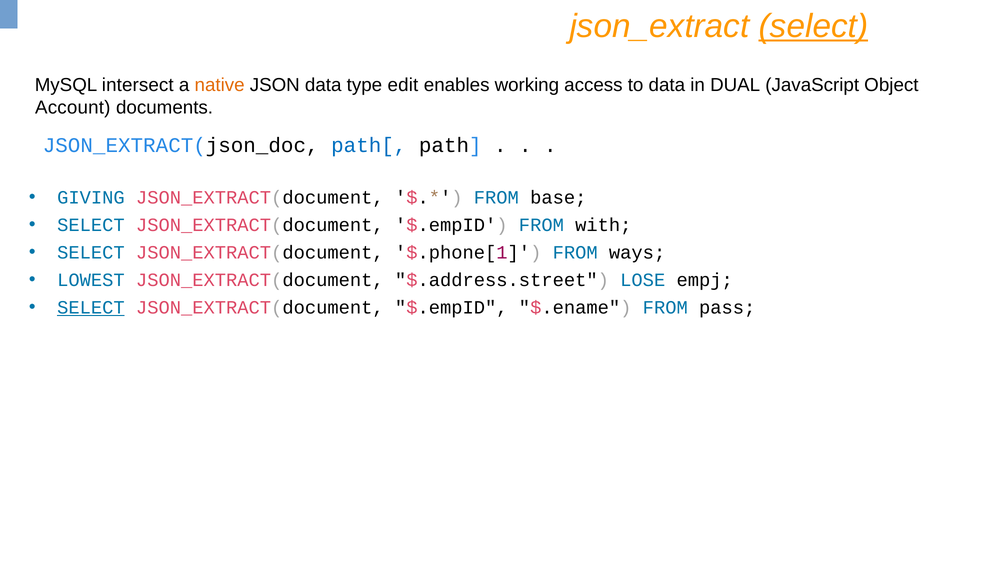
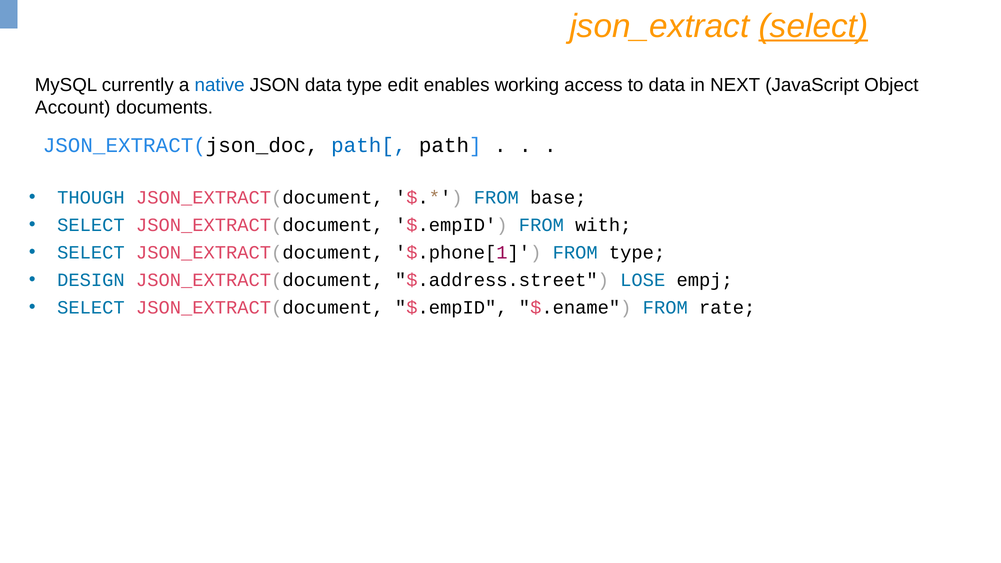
intersect: intersect -> currently (138, 85)
native colour: orange -> blue (220, 85)
DUAL: DUAL -> NEXT (735, 85)
GIVING: GIVING -> THOUGH (91, 197)
FROM ways: ways -> type (637, 252)
LOWEST: LOWEST -> DESIGN (91, 280)
SELECT underline: present -> none (91, 307)
pass: pass -> rate (727, 307)
